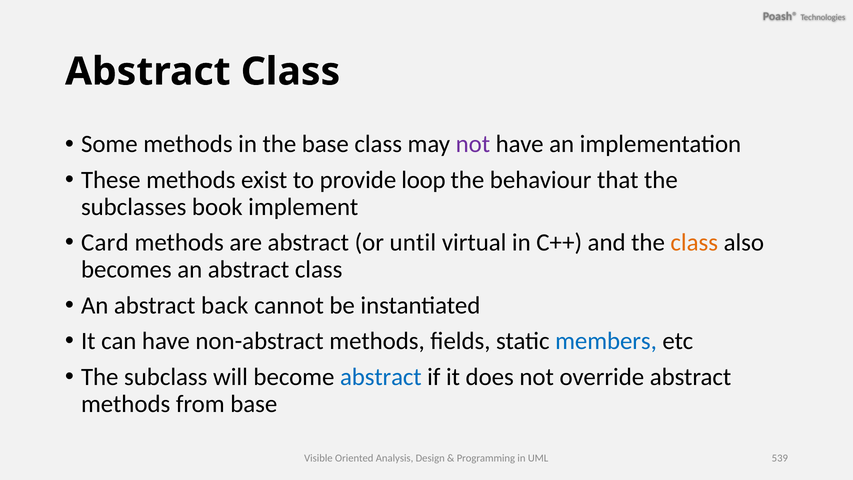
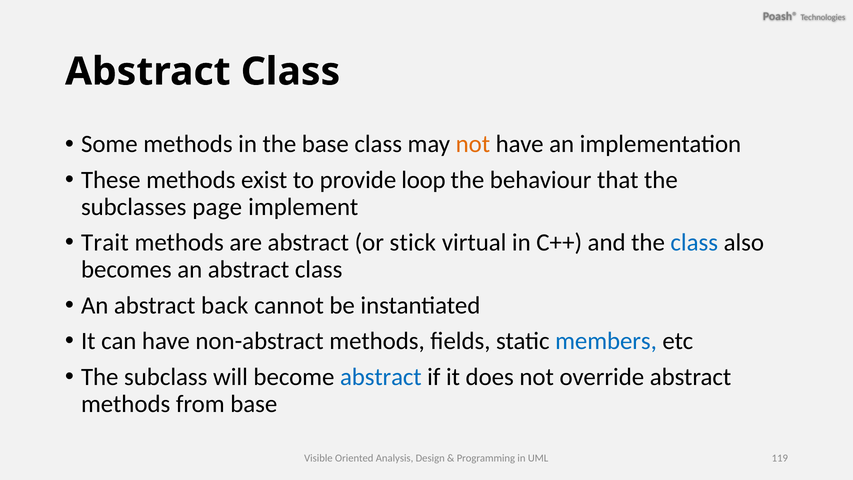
not colour: purple -> orange (473, 144)
book: book -> page (217, 207)
Card: Card -> Trait (105, 243)
until: until -> stick (413, 243)
class colour: orange -> blue (694, 243)
539: 539 -> 119 (780, 458)
